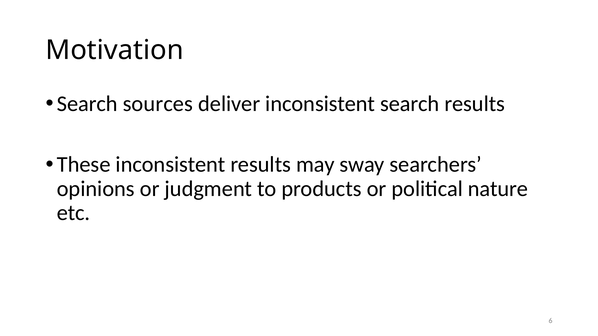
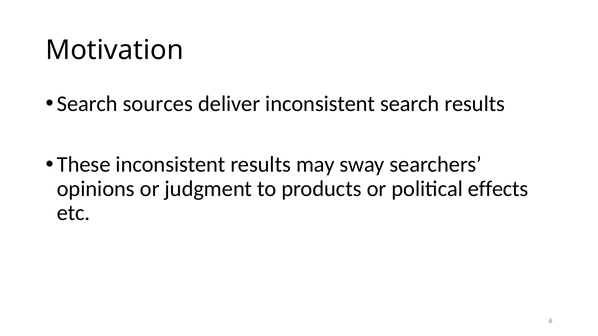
nature: nature -> effects (498, 189)
